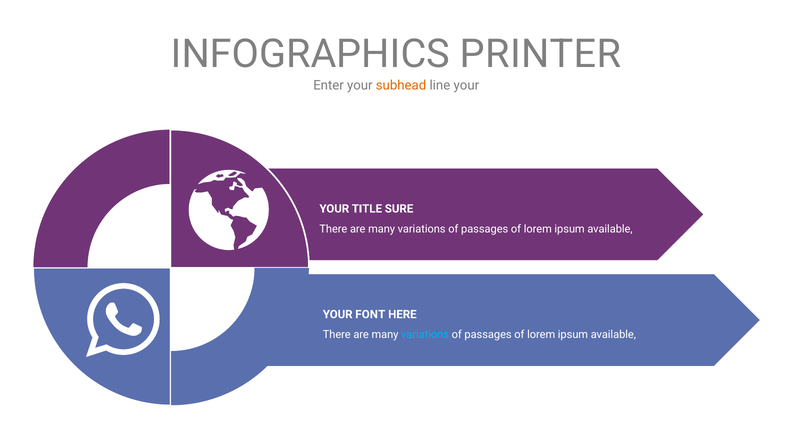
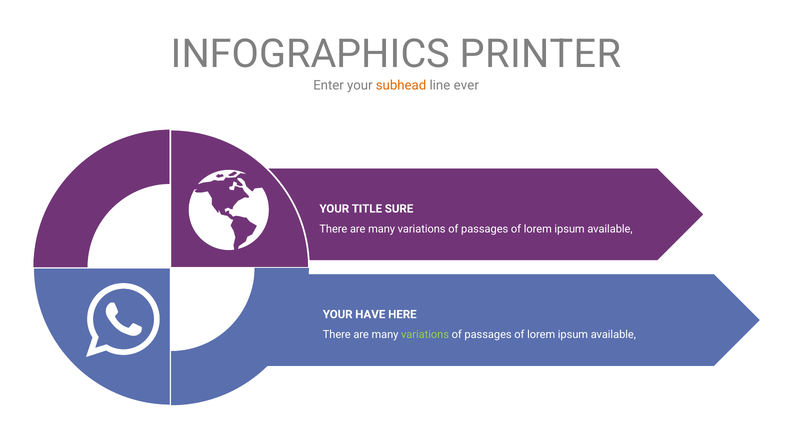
line your: your -> ever (466, 85)
FONT: FONT -> HAVE (370, 314)
variations colour: light blue -> light green (425, 334)
